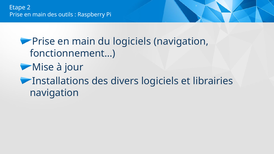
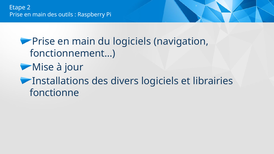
navigation: navigation -> fonctionne (54, 93)
